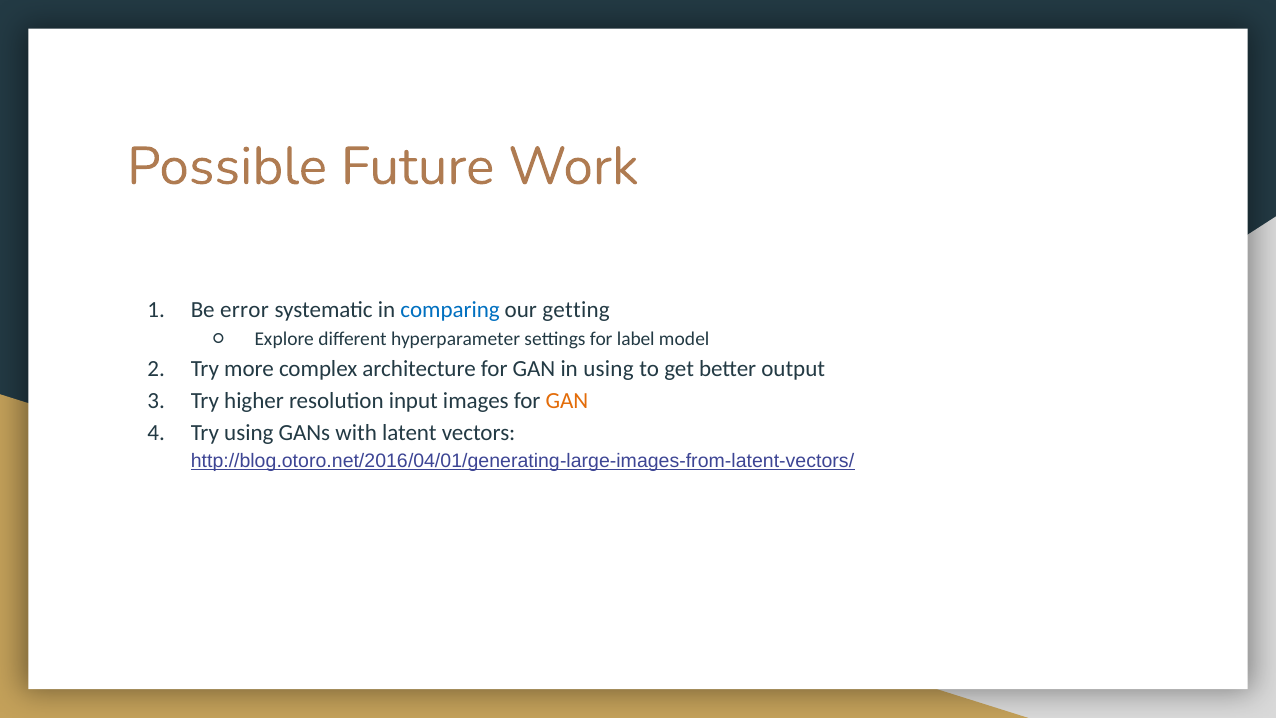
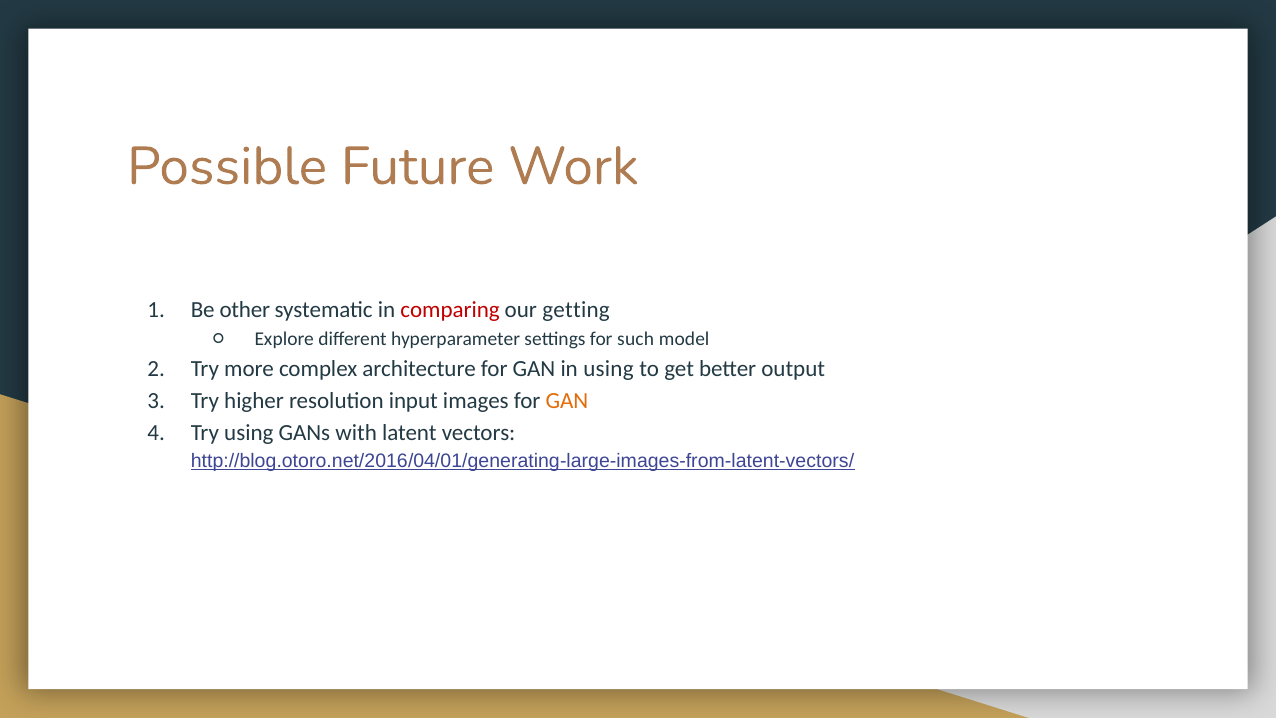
error: error -> other (245, 310)
comparing colour: blue -> red (450, 310)
label: label -> such (636, 339)
